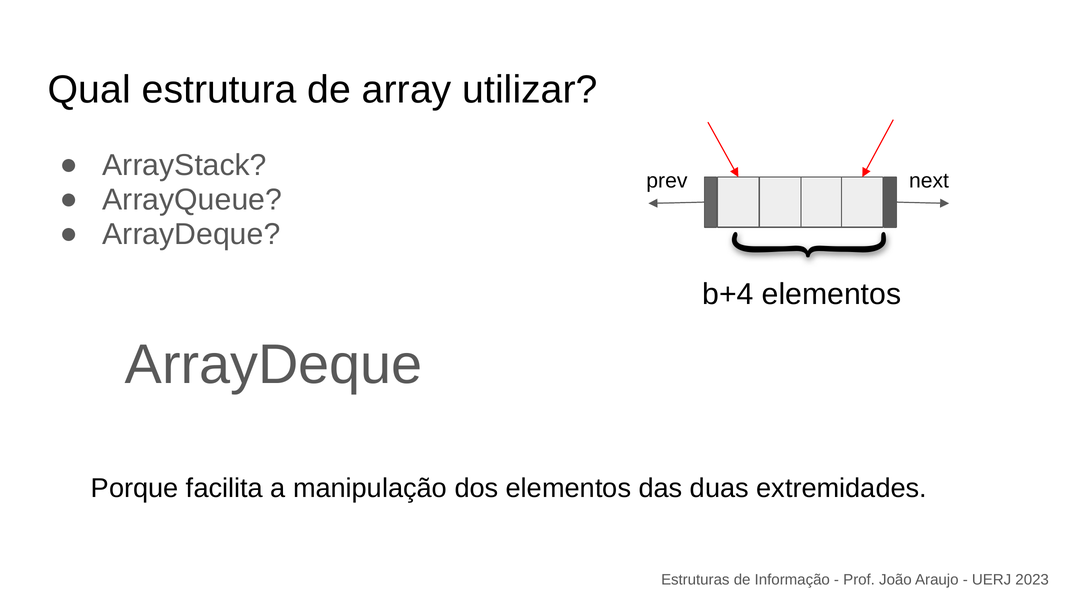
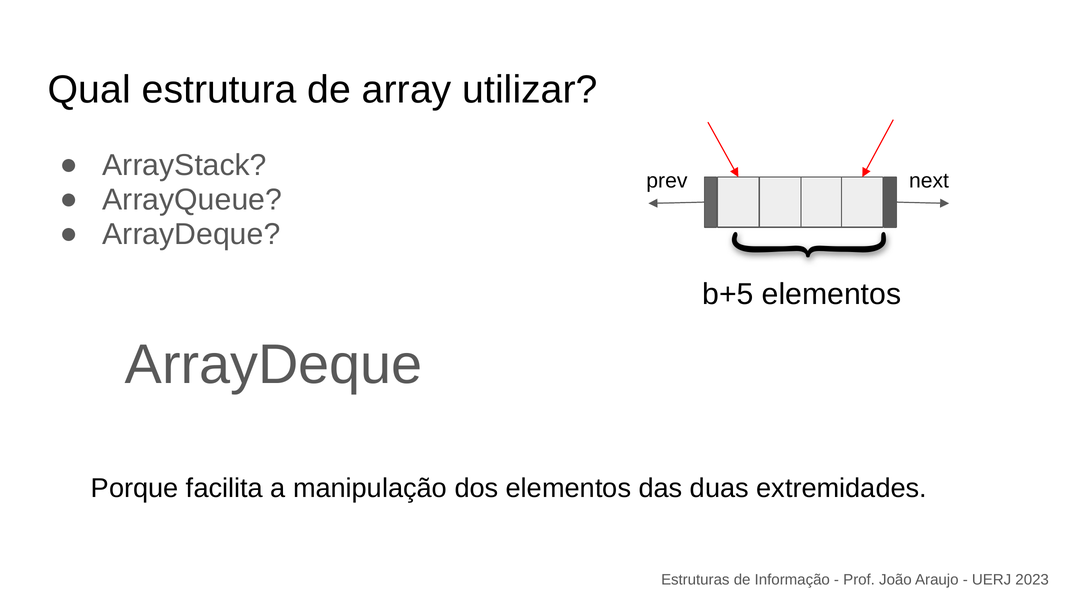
b+4: b+4 -> b+5 (728, 294)
